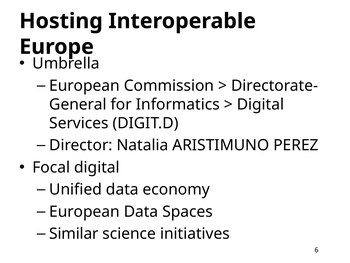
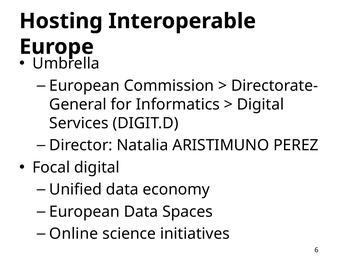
Similar: Similar -> Online (74, 233)
